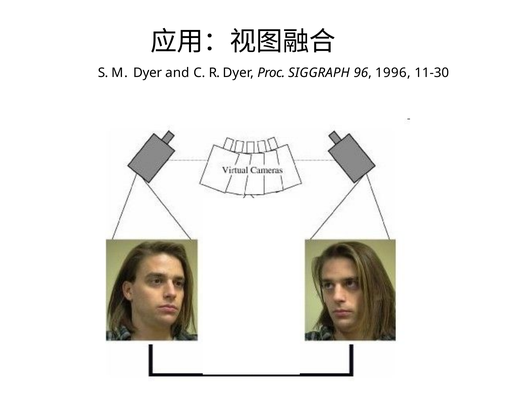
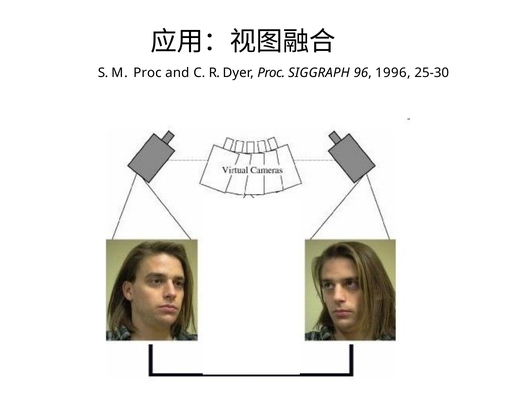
M Dyer: Dyer -> Proc (147, 73)
11-30: 11-30 -> 25-30 (432, 73)
